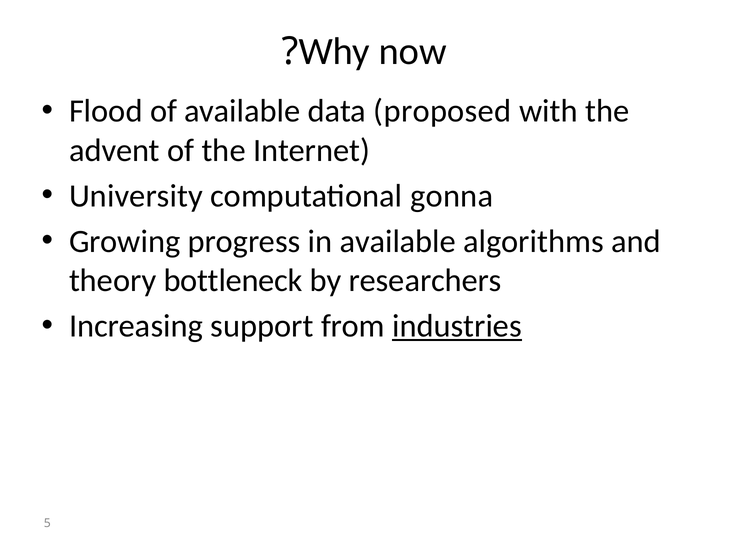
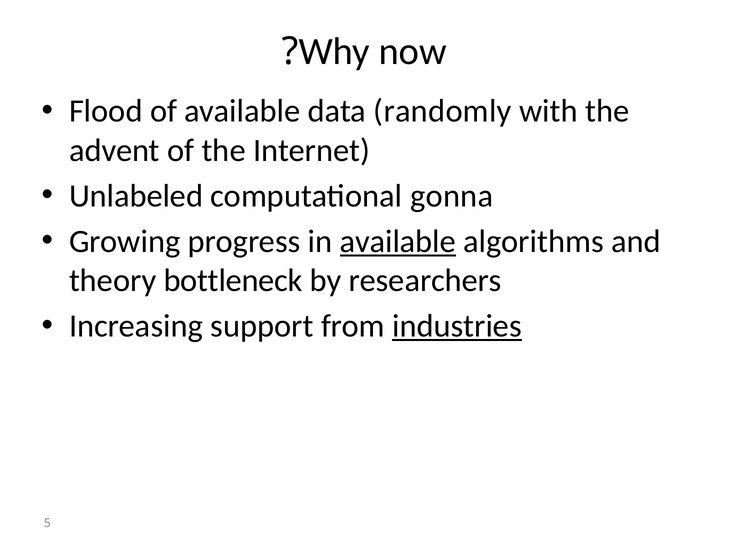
proposed: proposed -> randomly (442, 111)
University: University -> Unlabeled (136, 196)
available underline: none -> present (398, 241)
